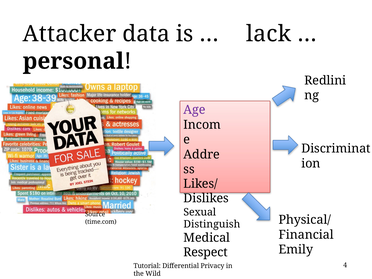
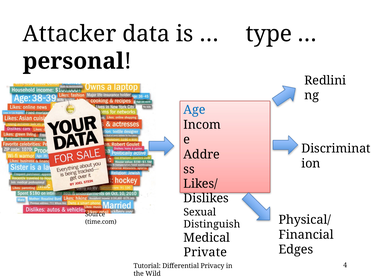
lack: lack -> type (269, 34)
Age colour: purple -> blue (194, 110)
Emily: Emily -> Edges (296, 250)
Respect: Respect -> Private (205, 252)
